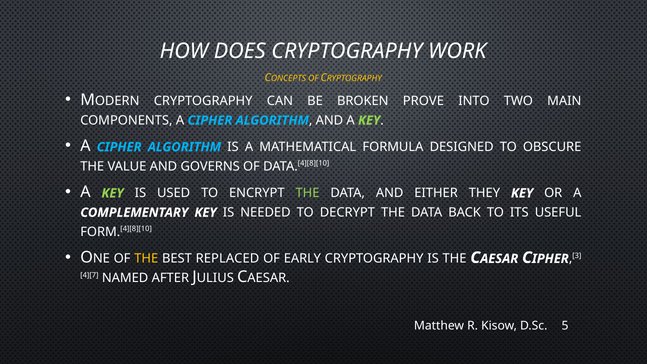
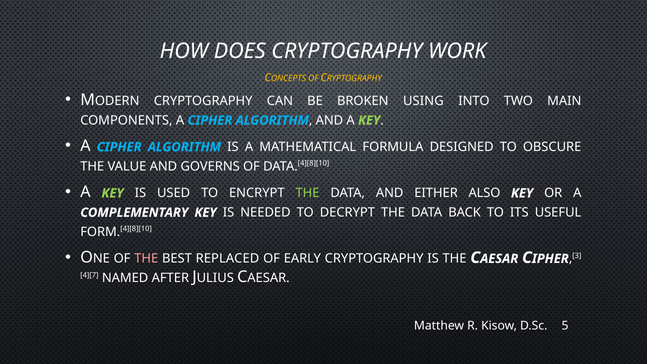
PROVE: PROVE -> USING (423, 101)
THEY: THEY -> ALSO (484, 193)
THE colour: yellow -> pink (146, 259)
